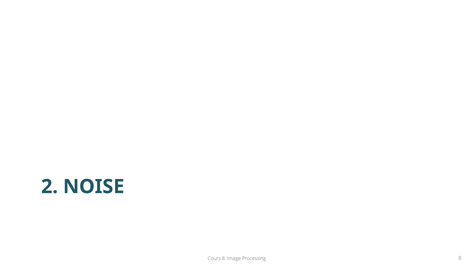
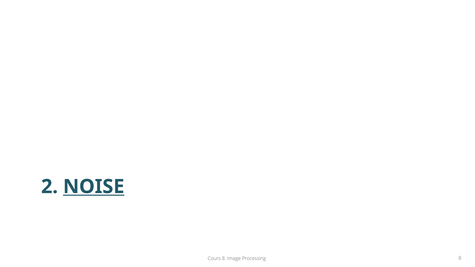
NOISE underline: none -> present (94, 187)
